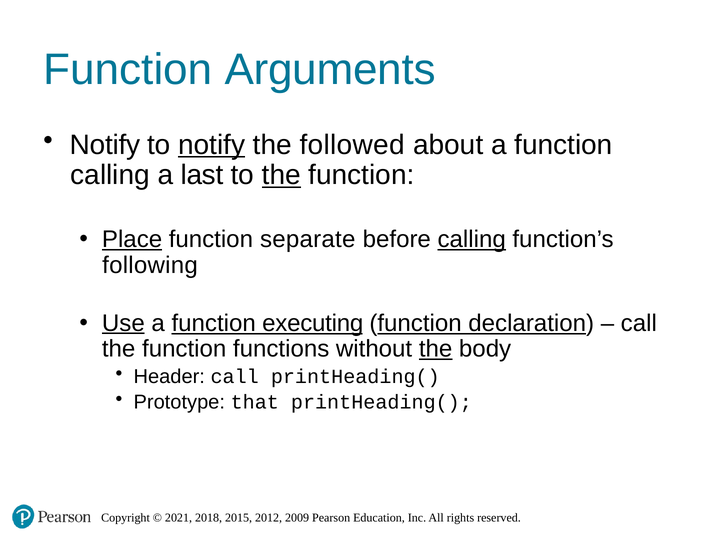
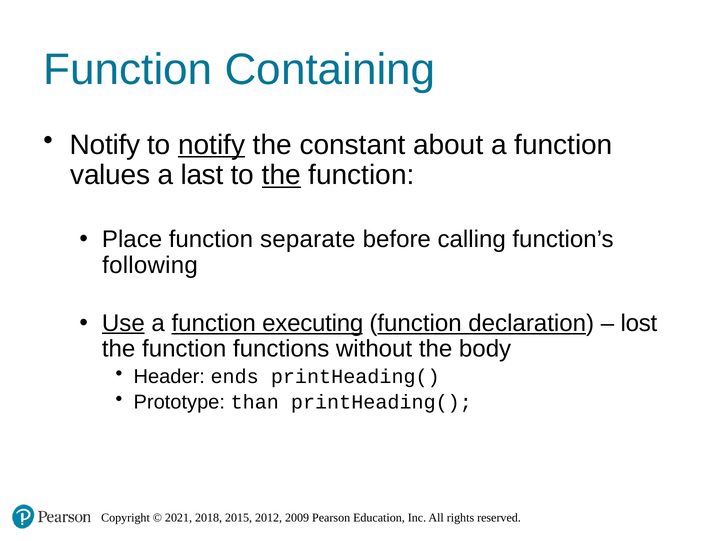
Arguments: Arguments -> Containing (330, 70)
followed: followed -> constant (353, 145)
calling: calling -> values (110, 175)
Place underline: present -> none (132, 240)
calling underline: present -> none (472, 240)
call: call -> lost (639, 323)
the underline: present -> none (436, 349)
Header call: call -> ends (235, 377)
that: that -> than (255, 403)
